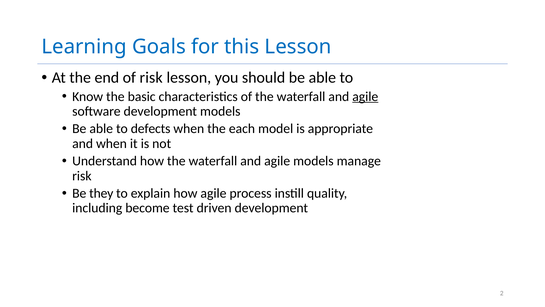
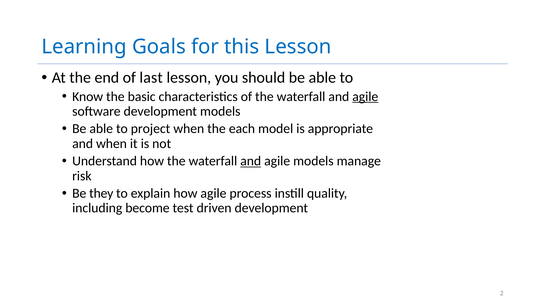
of risk: risk -> last (151, 78)
defects: defects -> project (151, 129)
and underline: none -> present (251, 161)
